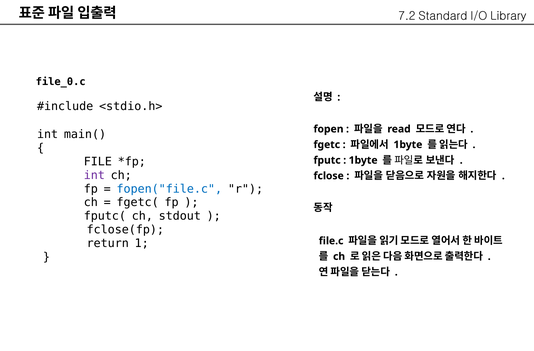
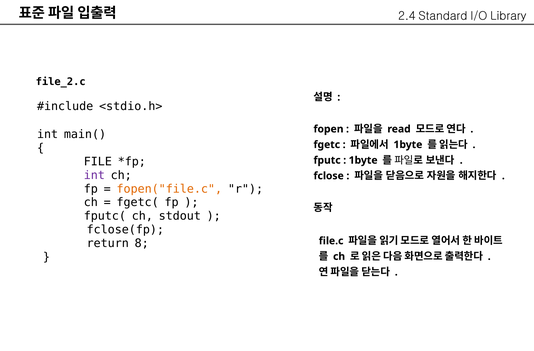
7.2: 7.2 -> 2.4 (407, 16)
file_0.c: file_0.c -> file_2.c (61, 82)
fopen("file.c colour: blue -> orange (169, 189)
1: 1 -> 8 (142, 243)
